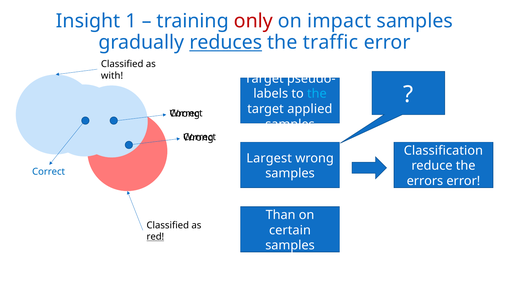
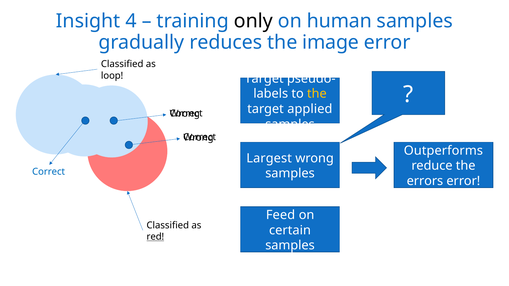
1: 1 -> 4 (131, 21)
only colour: red -> black (253, 21)
impact: impact -> human (339, 21)
reduces underline: present -> none (226, 42)
traffic: traffic -> image (331, 42)
with: with -> loop (112, 76)
the colour: light blue -> yellow (317, 94)
Classification: Classification -> Outperforms (443, 151)
Than: Than -> Feed (281, 215)
